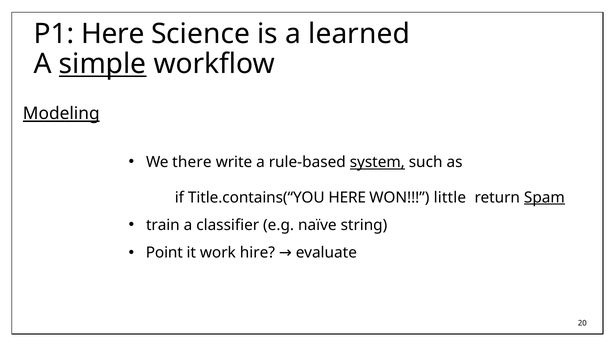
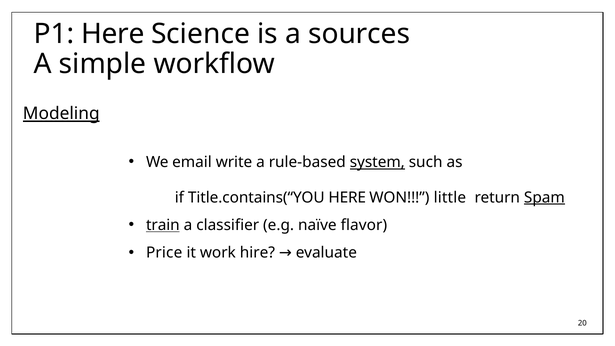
learned: learned -> sources (359, 34)
simple underline: present -> none (103, 64)
there: there -> email (192, 162)
train underline: none -> present (163, 225)
string: string -> flavor (364, 225)
Point: Point -> Price (164, 253)
